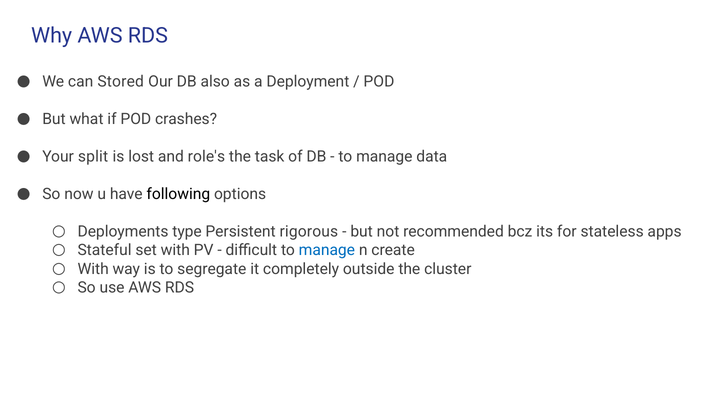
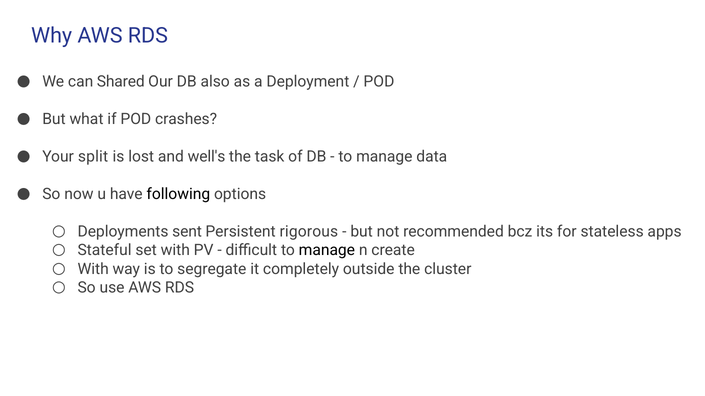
Stored: Stored -> Shared (121, 82)
role's: role's -> well's (207, 157)
type: type -> sent (187, 232)
manage colour: blue -> black (327, 251)
